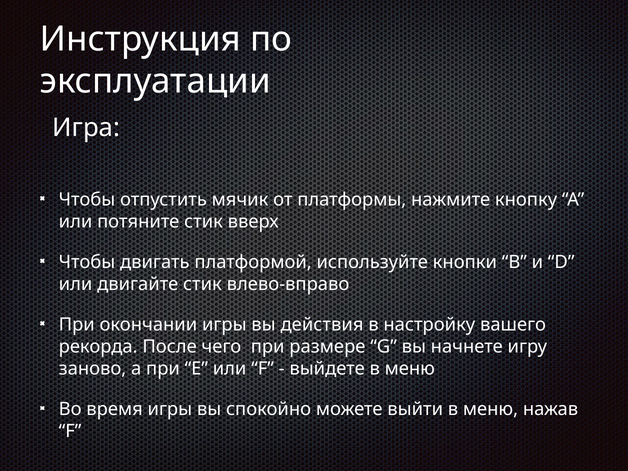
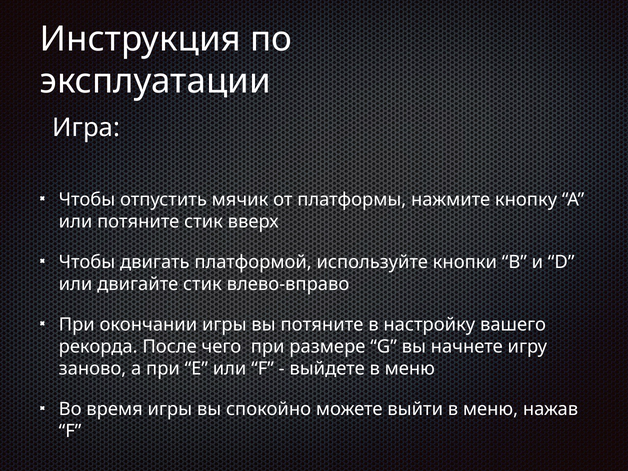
вы действия: действия -> потяните (322, 325)
